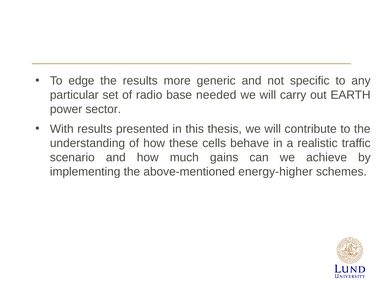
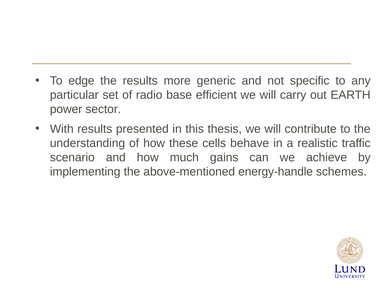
needed: needed -> efficient (216, 95)
energy-higher: energy-higher -> energy-handle (276, 172)
